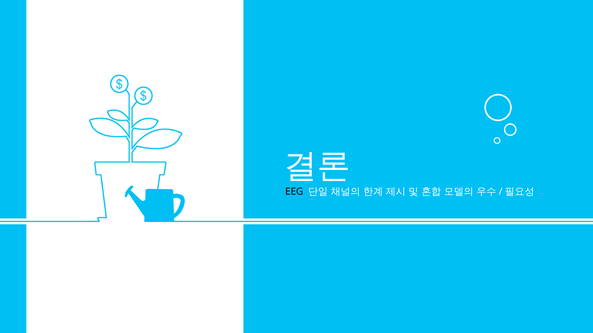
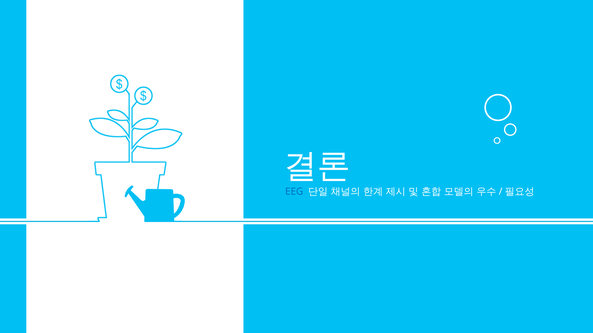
EEG colour: black -> blue (294, 192)
